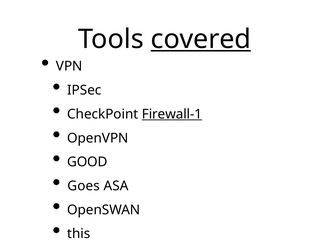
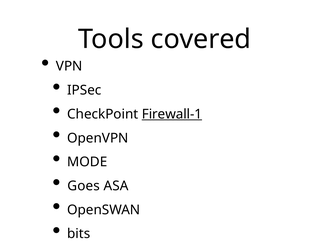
covered underline: present -> none (201, 39)
GOOD: GOOD -> MODE (87, 162)
this: this -> bits (79, 234)
